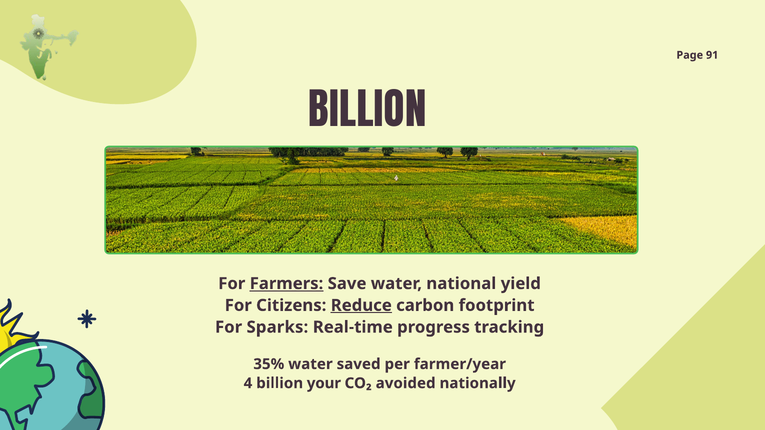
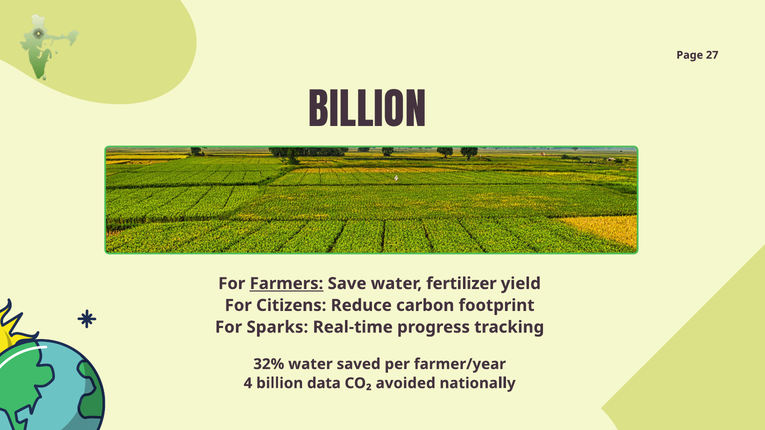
91: 91 -> 27 (712, 55)
national: national -> fertilizer (461, 284)
Reduce underline: present -> none (361, 306)
35%: 35% -> 32% (269, 364)
your: your -> data (324, 383)
